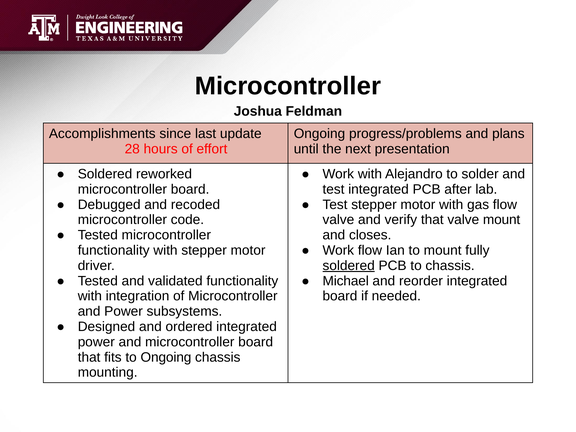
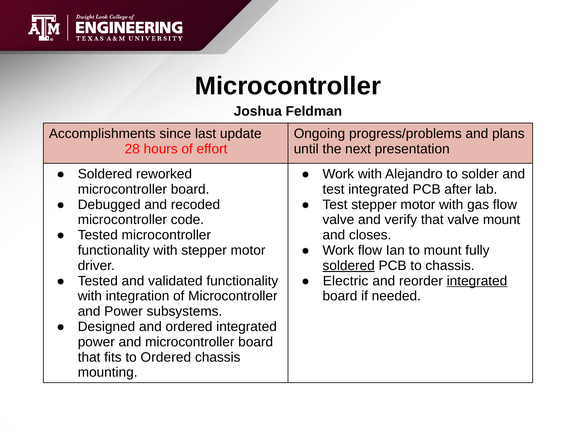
Michael: Michael -> Electric (346, 281)
integrated underline: none -> present (477, 281)
to Ongoing: Ongoing -> Ordered (166, 357)
